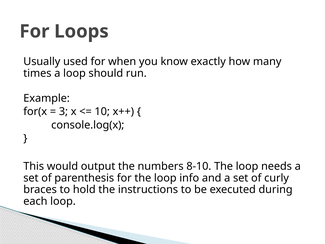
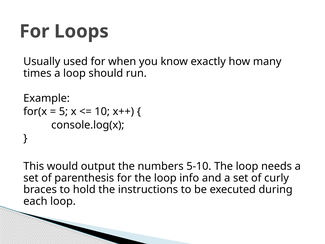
3: 3 -> 5 (63, 112)
8-10: 8-10 -> 5-10 (199, 166)
